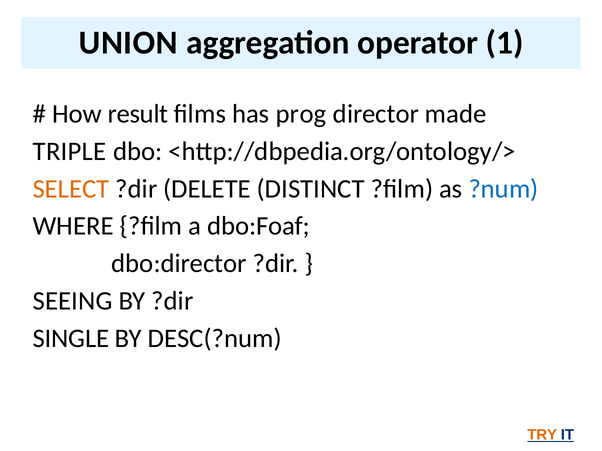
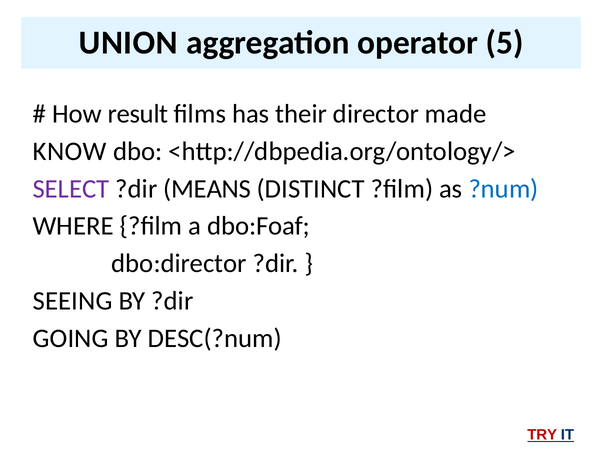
1: 1 -> 5 (505, 43)
prog: prog -> their (301, 114)
TRIPLE: TRIPLE -> KNOW (70, 151)
SELECT colour: orange -> purple (71, 189)
DELETE: DELETE -> MEANS (207, 189)
SINGLE: SINGLE -> GOING (71, 339)
TRY colour: orange -> red (542, 435)
